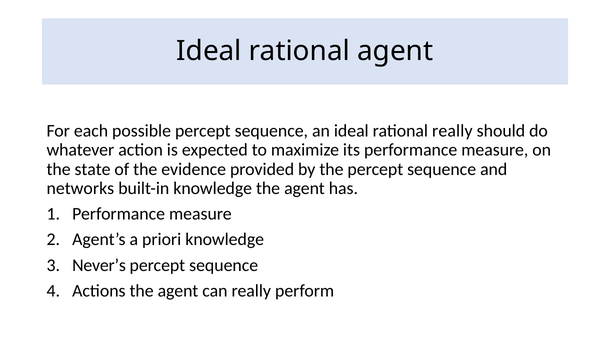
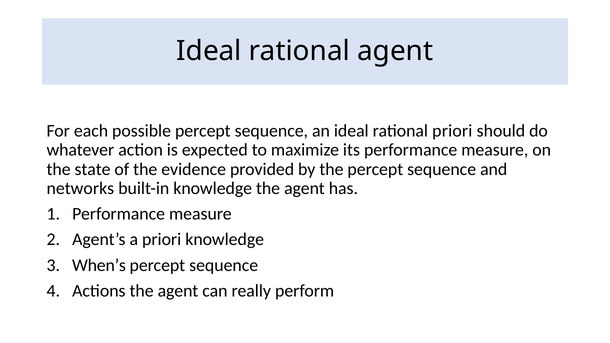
rational really: really -> priori (452, 131)
Never’s: Never’s -> When’s (99, 265)
